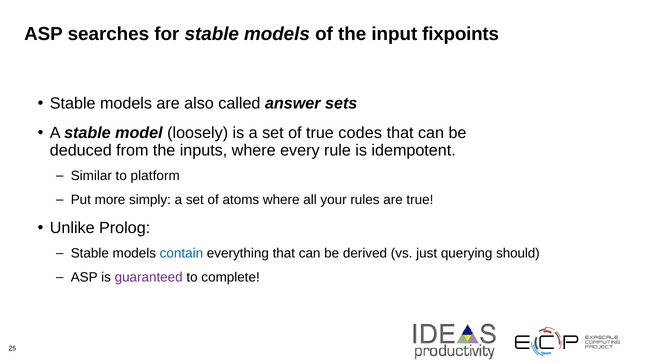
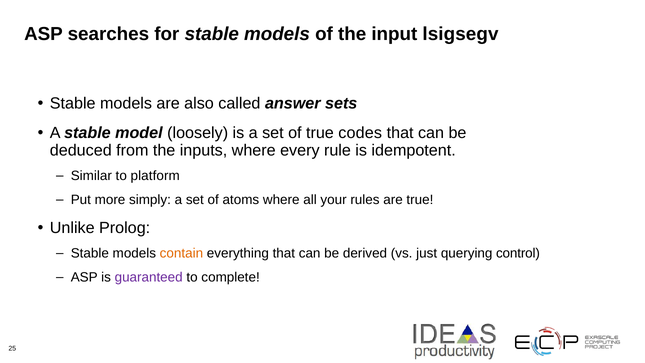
fixpoints: fixpoints -> lsigsegv (460, 34)
contain colour: blue -> orange (181, 253)
should: should -> control (518, 253)
